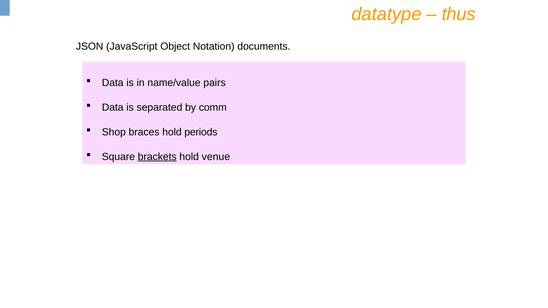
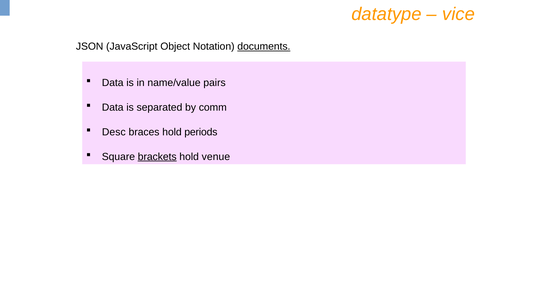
thus: thus -> vice (459, 14)
documents underline: none -> present (264, 47)
Shop: Shop -> Desc (114, 132)
